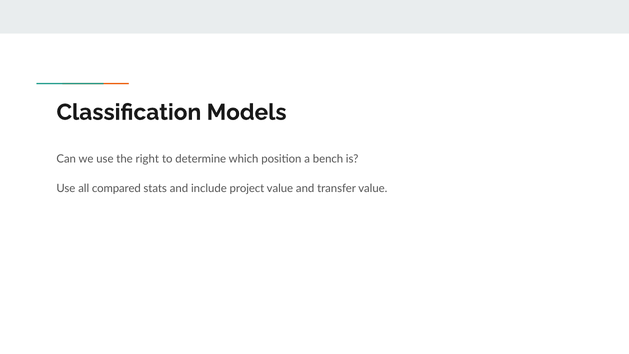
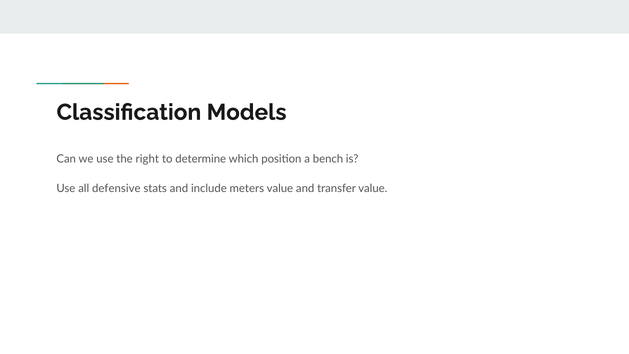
compared: compared -> defensive (116, 189)
project: project -> meters (247, 189)
